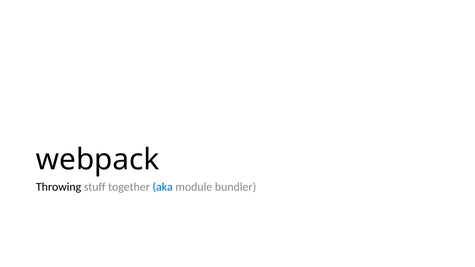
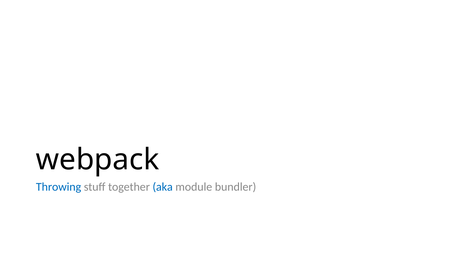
Throwing colour: black -> blue (59, 187)
